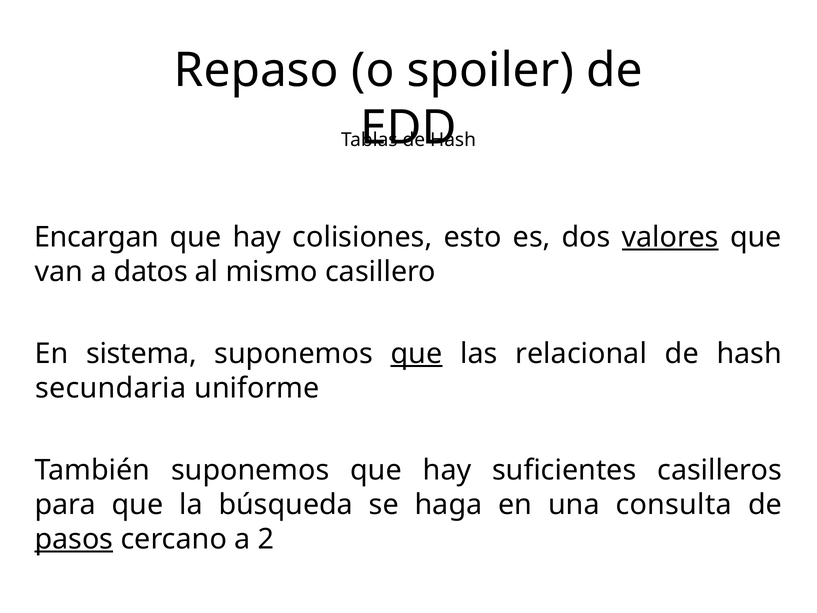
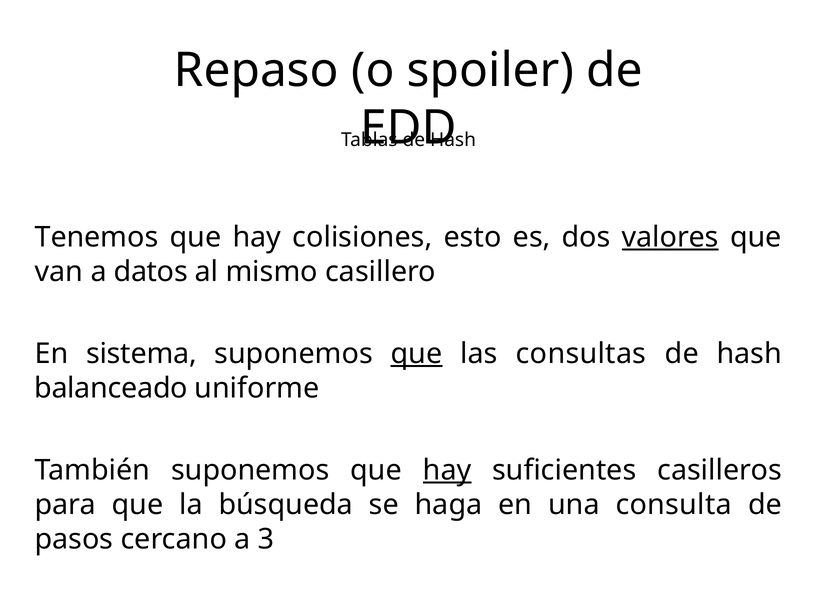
Encargan: Encargan -> Tenemos (96, 237)
relacional: relacional -> consultas (581, 354)
secundaria: secundaria -> balanceado (111, 388)
hay underline: none -> present (447, 470)
pasos underline: present -> none (74, 539)
2: 2 -> 3 (266, 539)
